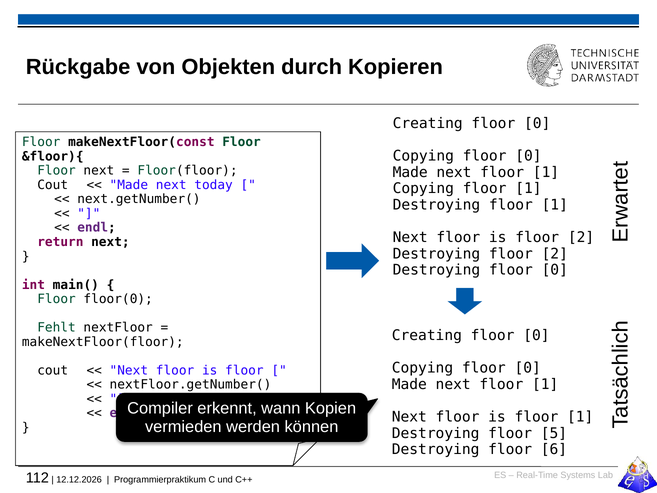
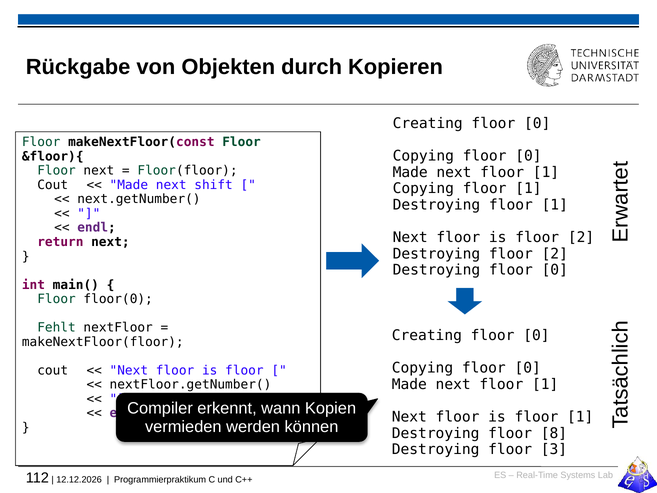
today: today -> shift (214, 185)
5: 5 -> 8 (554, 433)
6: 6 -> 3 (554, 449)
